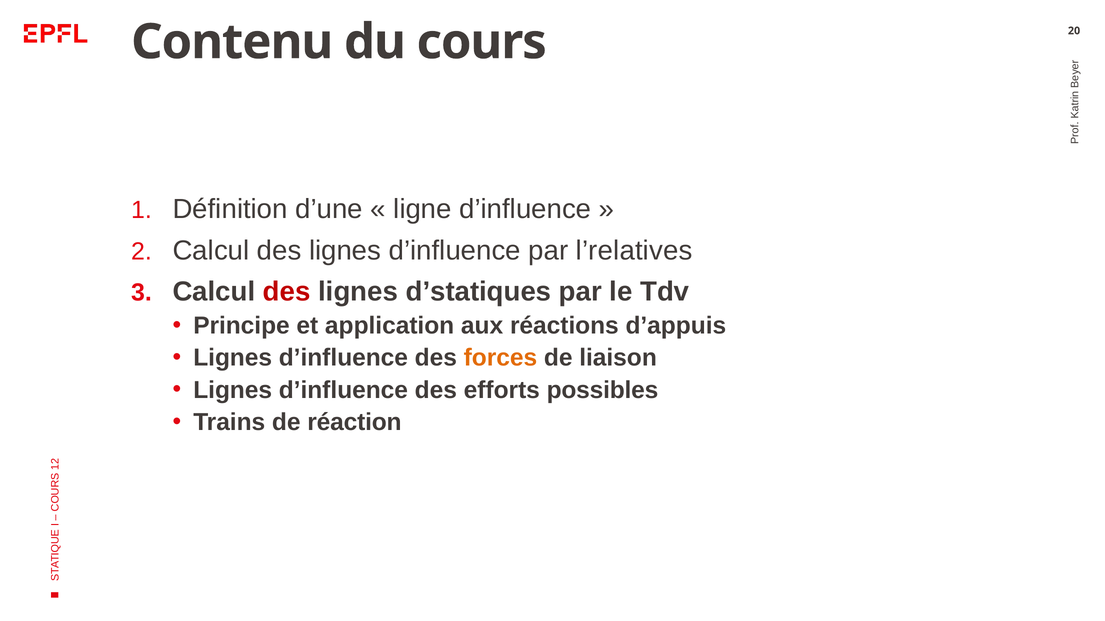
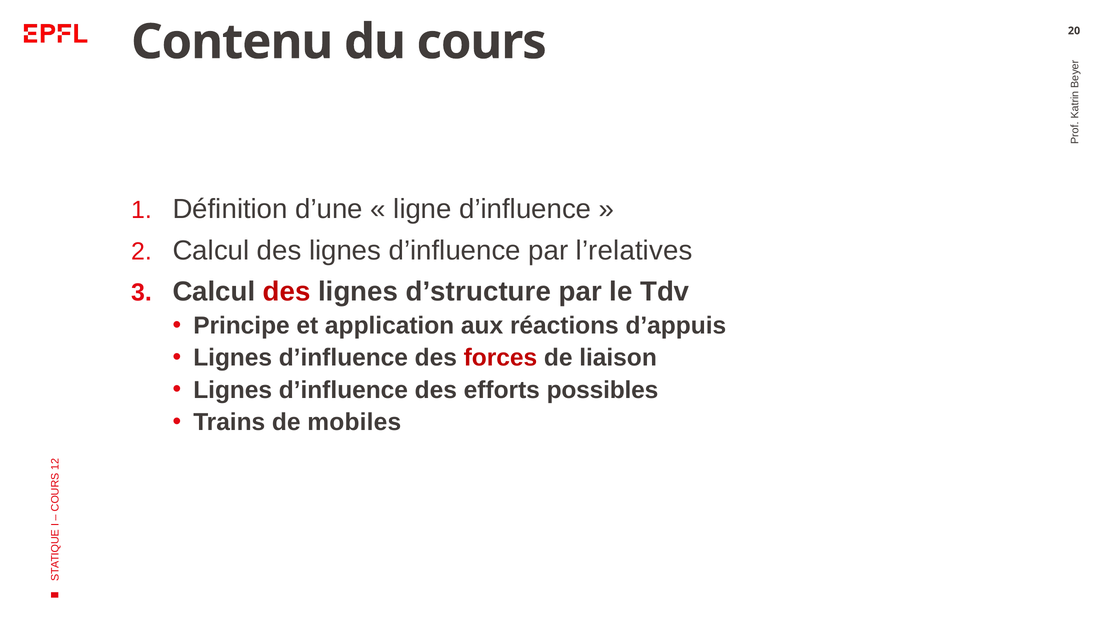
d’statiques: d’statiques -> d’structure (478, 292)
forces colour: orange -> red (500, 358)
réaction: réaction -> mobiles (354, 423)
